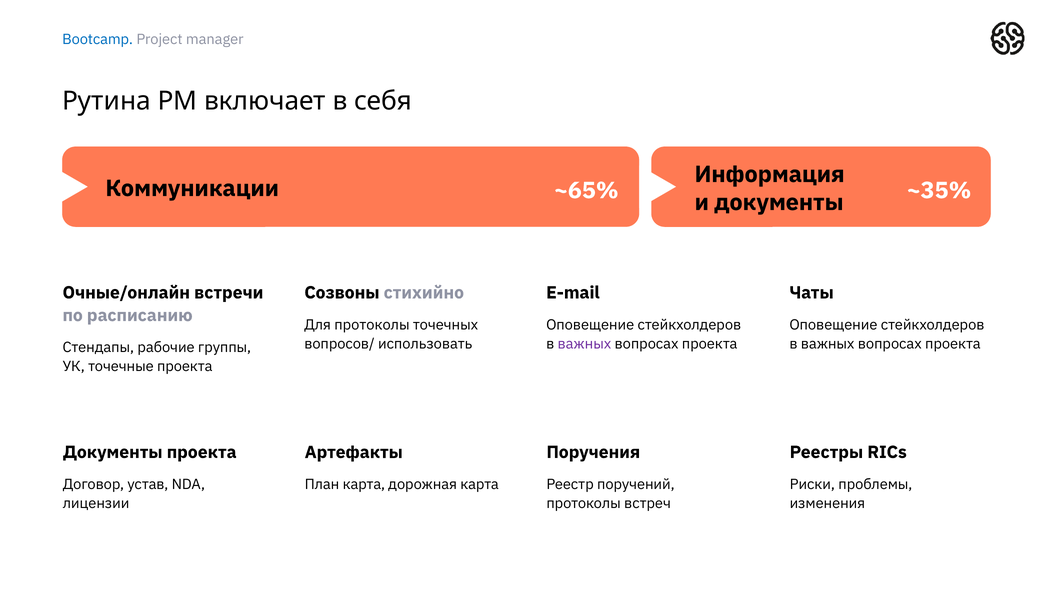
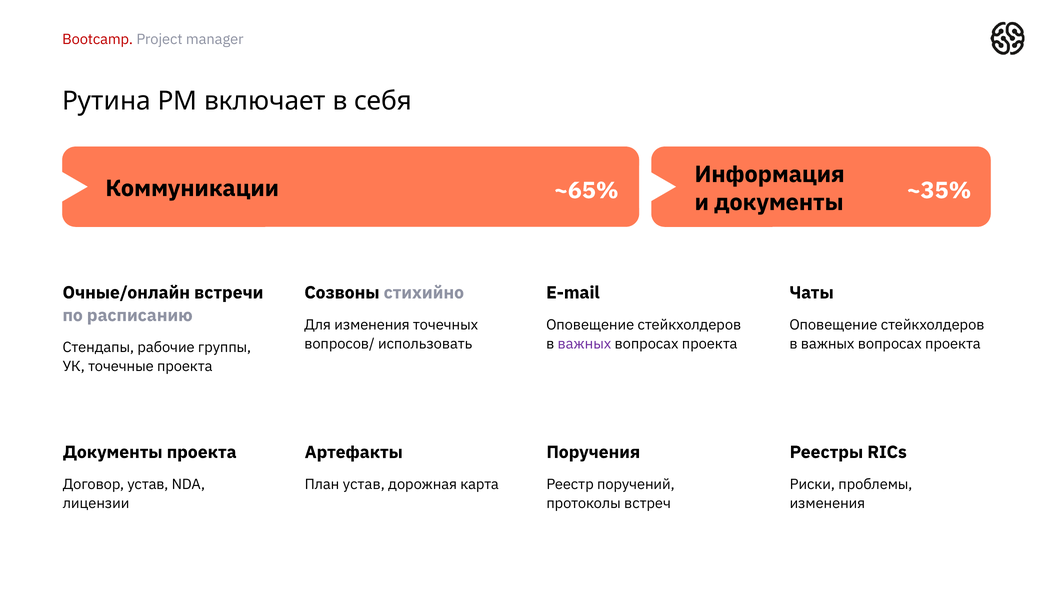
Bootcamp colour: blue -> red (98, 39)
Для протоколы: протоколы -> изменения (372, 325)
План карта: карта -> устав (364, 485)
